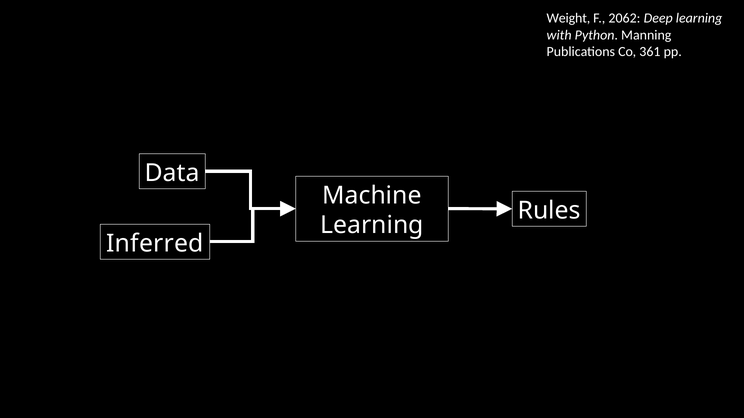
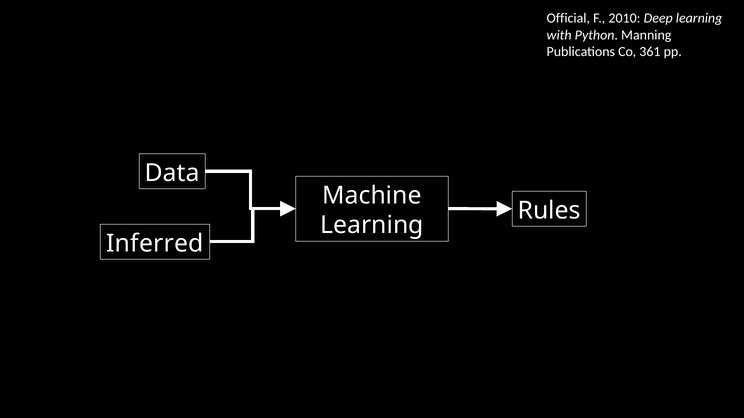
Weight: Weight -> Official (568, 18)
2062: 2062 -> 2010 (624, 18)
